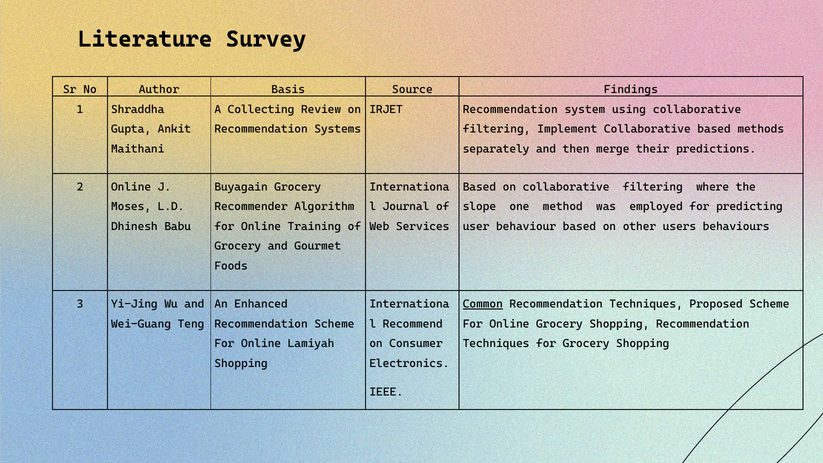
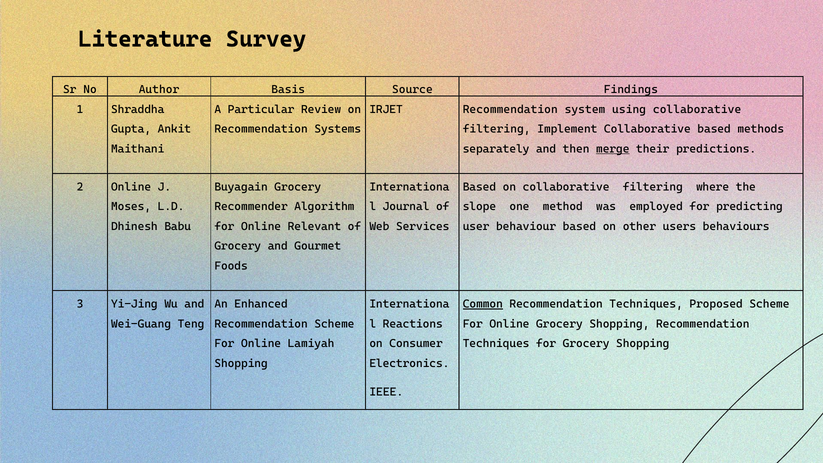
Collecting: Collecting -> Particular (261, 109)
merge underline: none -> present (613, 149)
Training: Training -> Relevant (314, 226)
Recommend: Recommend -> Reactions (413, 324)
